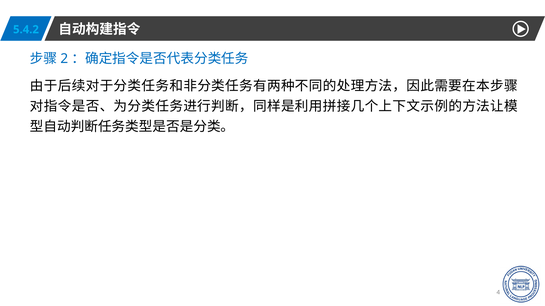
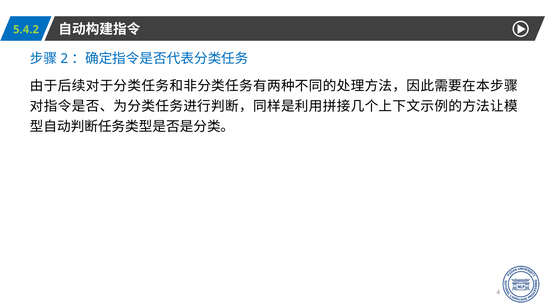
5.4.2 colour: light blue -> light green (26, 30)
